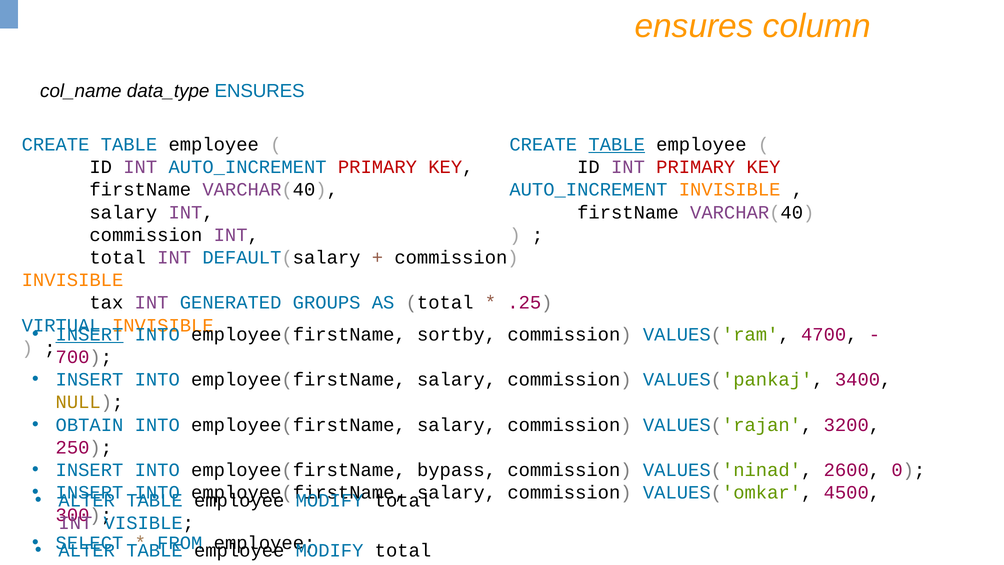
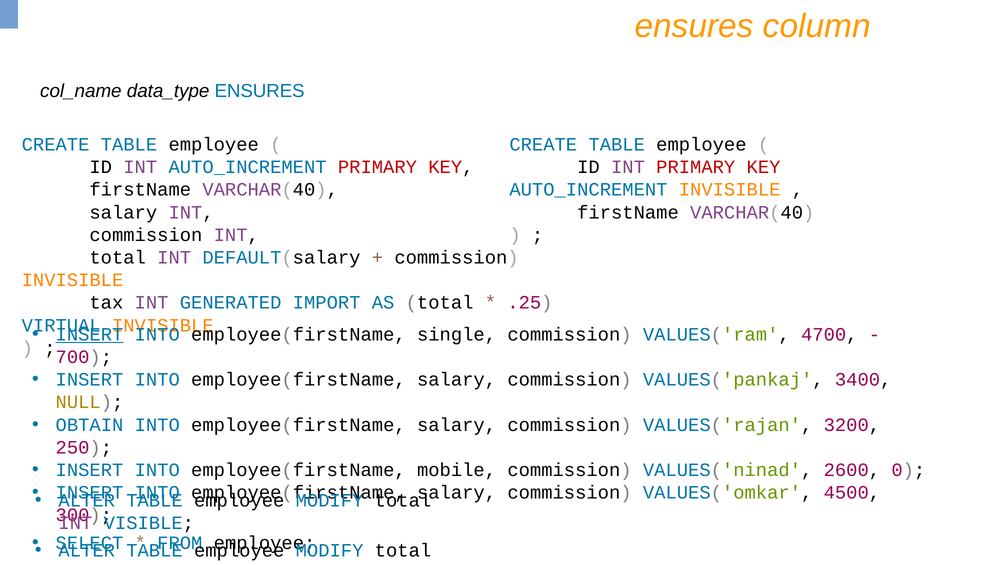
TABLE underline: present -> none (617, 144)
GROUPS: GROUPS -> IMPORT (327, 303)
sortby: sortby -> single (457, 334)
bypass: bypass -> mobile (457, 470)
